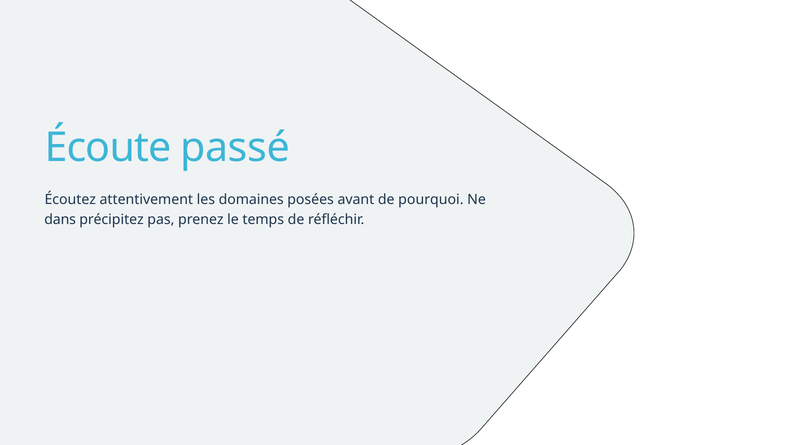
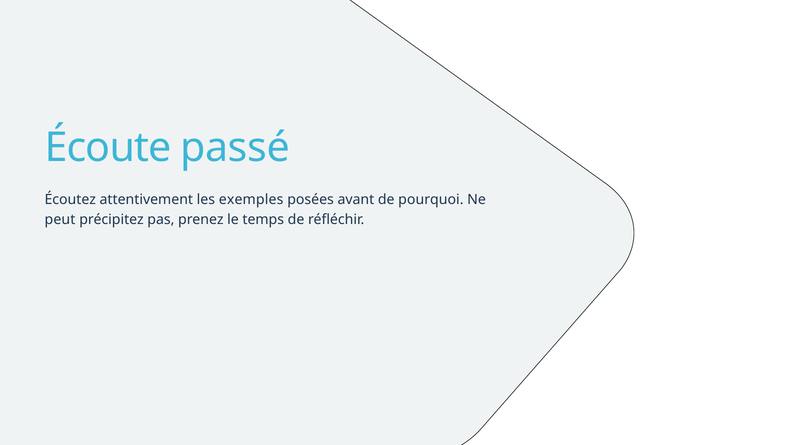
domaines: domaines -> exemples (251, 200)
dans: dans -> peut (60, 220)
